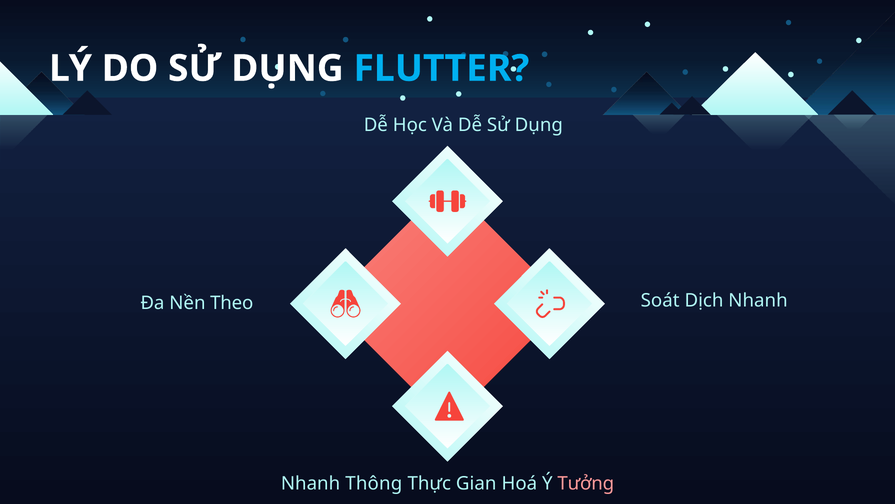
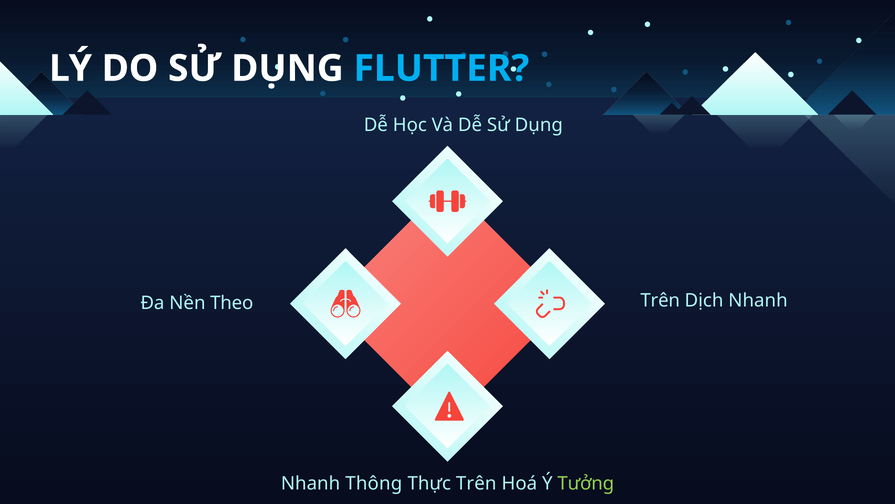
Soát: Soát -> Trên (660, 300)
Thực Gian: Gian -> Trên (476, 483)
Tưởng colour: pink -> light green (586, 483)
